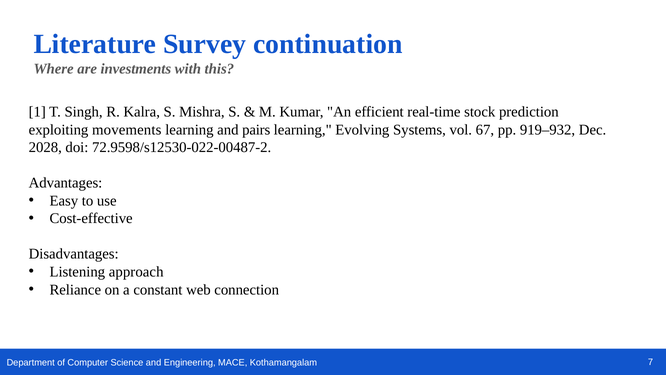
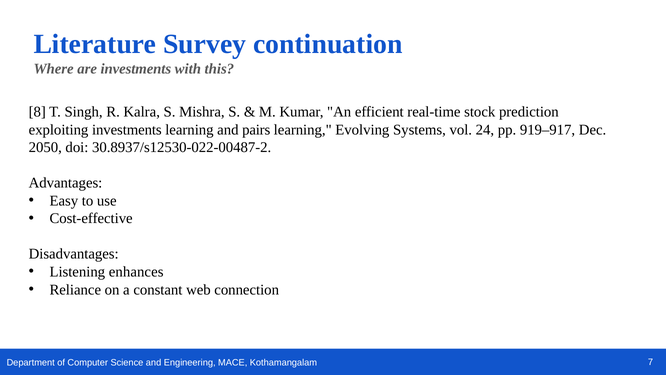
1: 1 -> 8 (37, 112)
exploiting movements: movements -> investments (127, 130)
67: 67 -> 24 (485, 130)
919–932: 919–932 -> 919–917 (548, 130)
2028: 2028 -> 2050 (45, 147)
72.9598/s12530-022-00487-2: 72.9598/s12530-022-00487-2 -> 30.8937/s12530-022-00487-2 (182, 147)
approach: approach -> enhances (136, 272)
